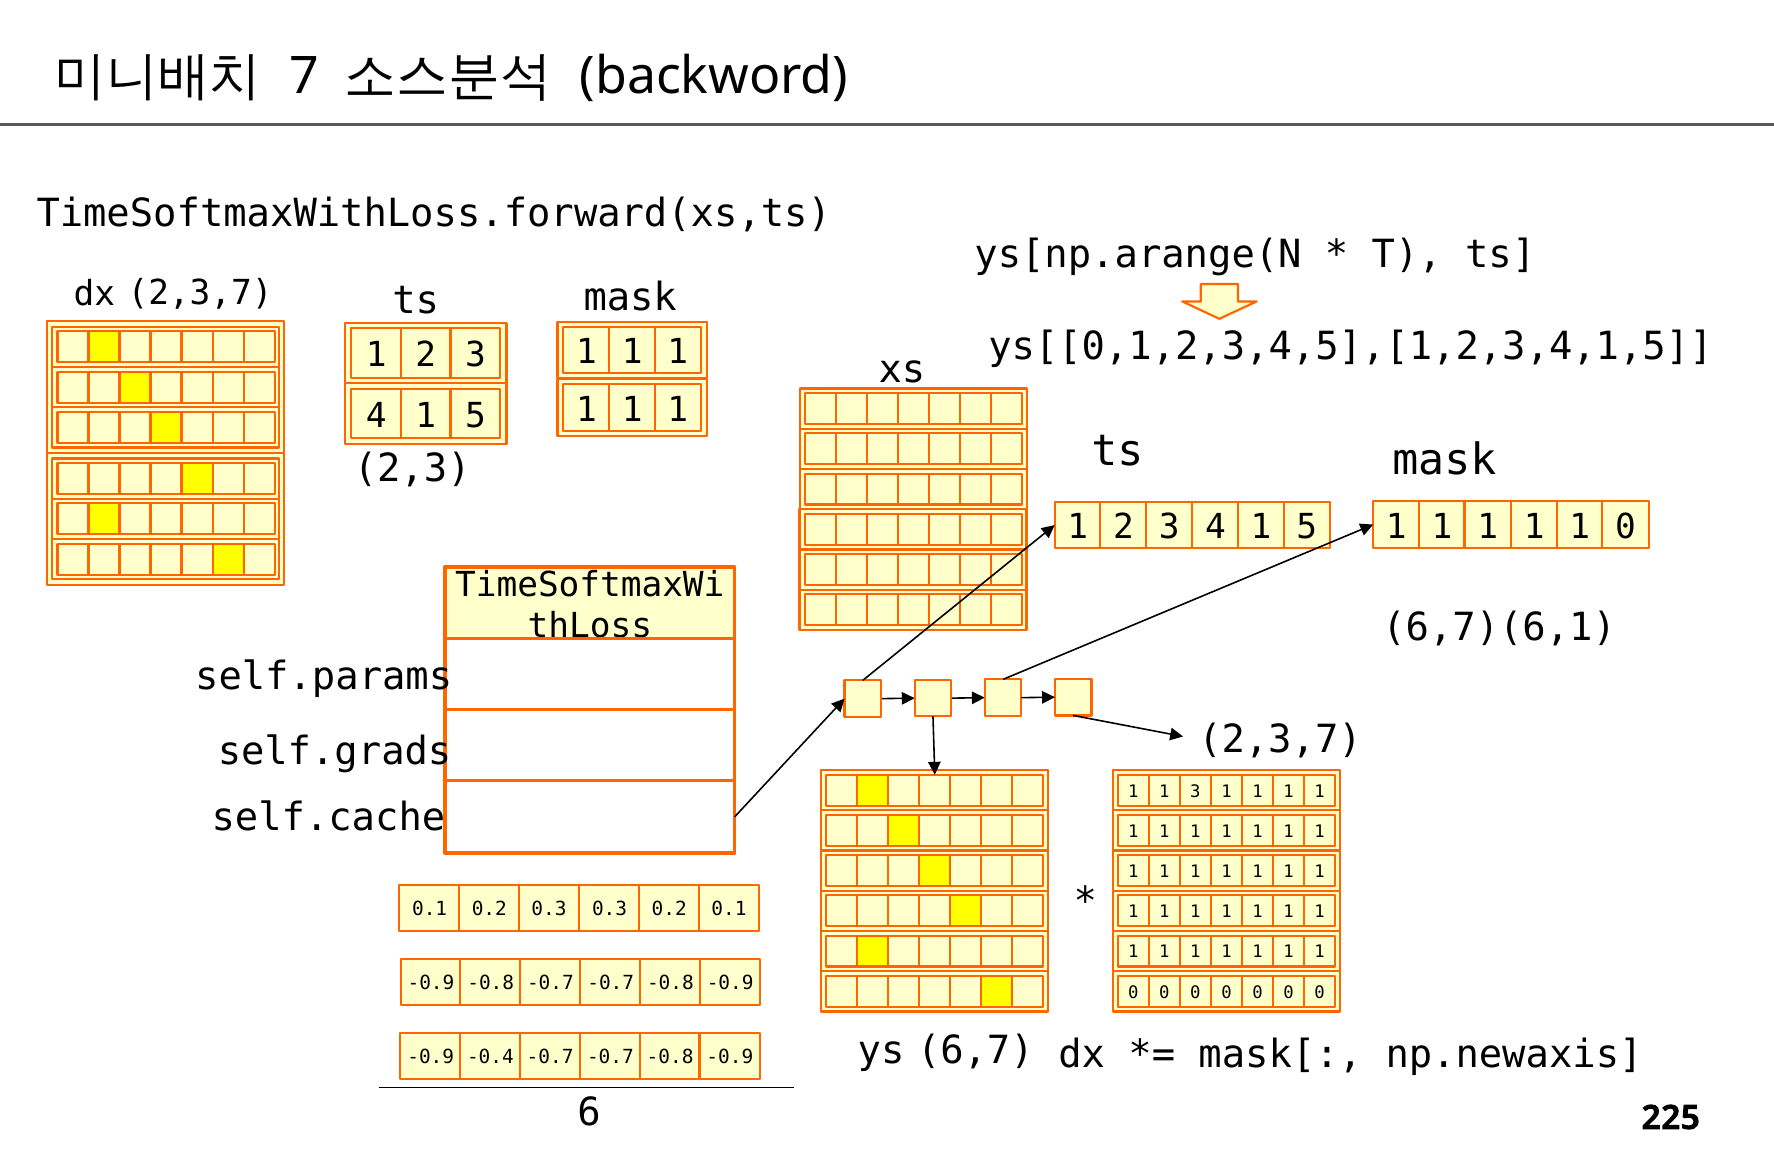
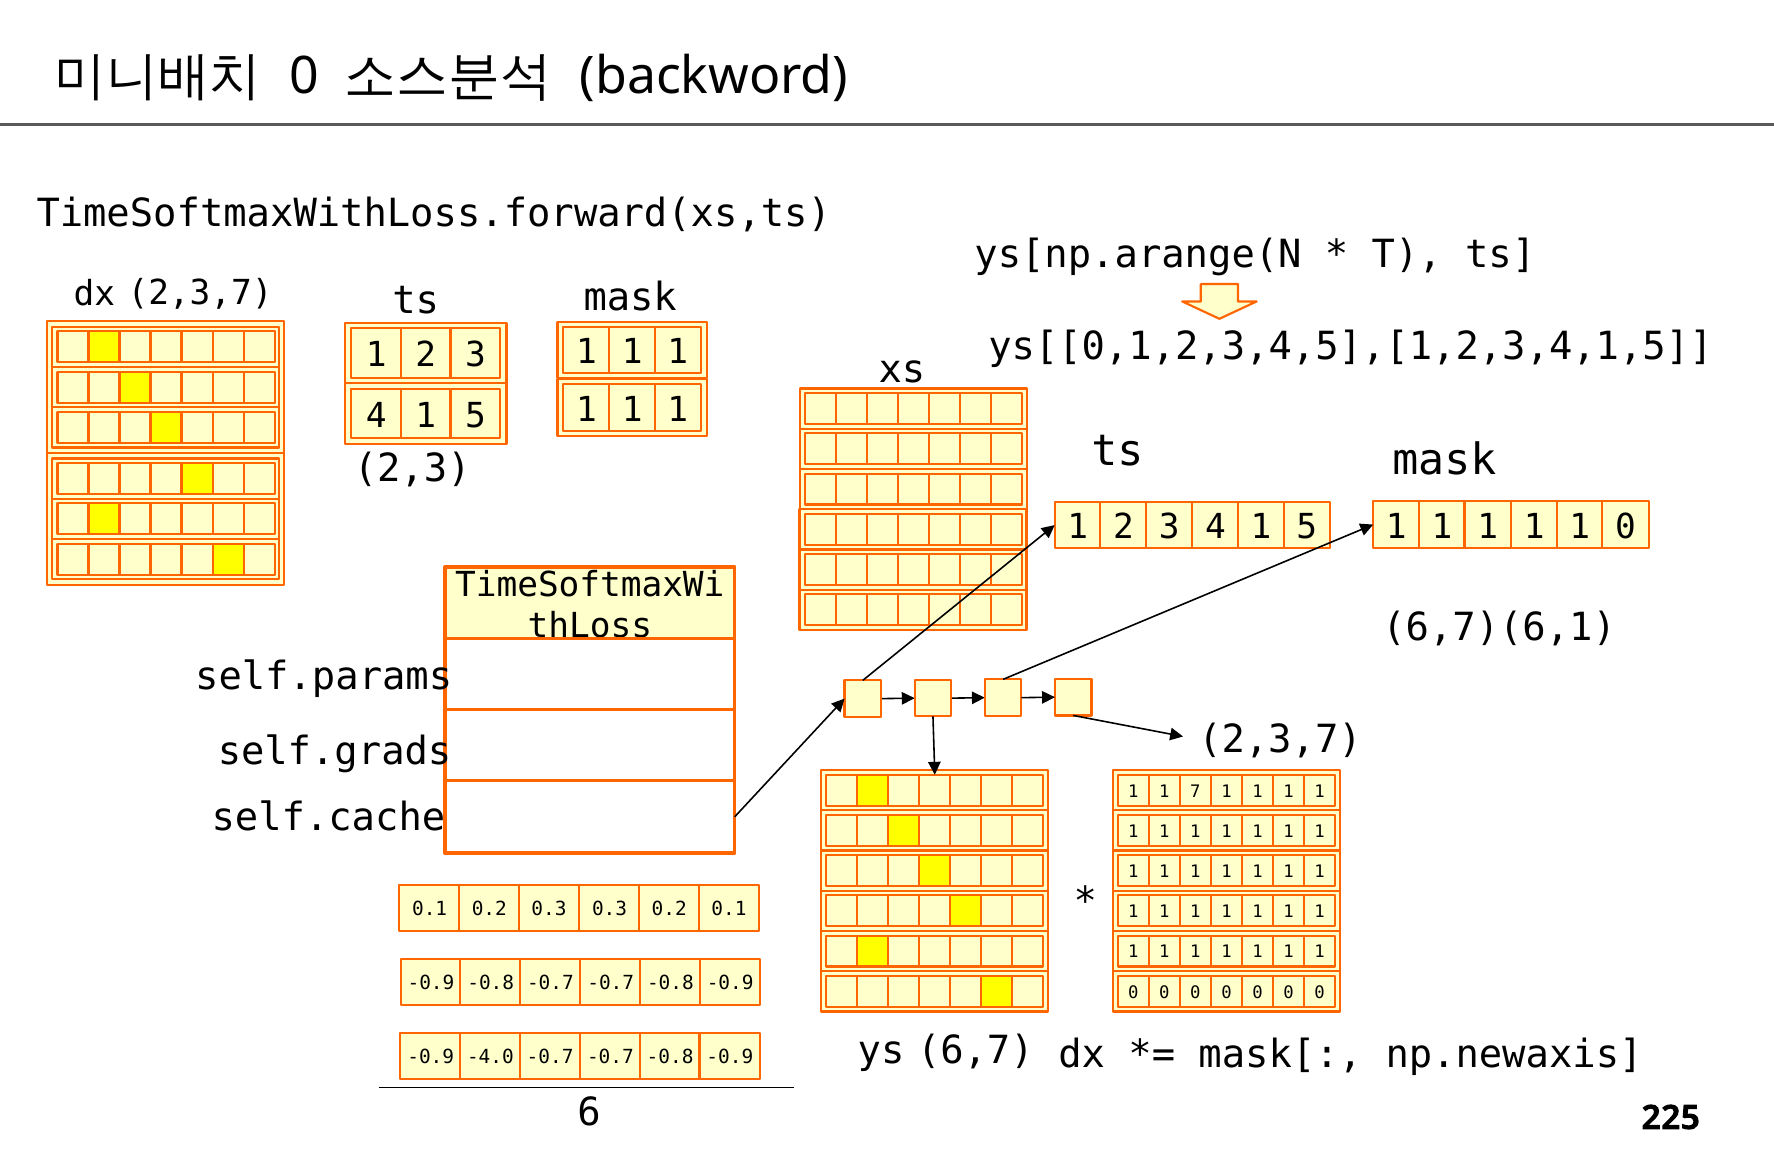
7: 7 -> 0 (304, 77)
1 3: 3 -> 7 (1195, 792)
-0.4: -0.4 -> -4.0 (490, 1058)
